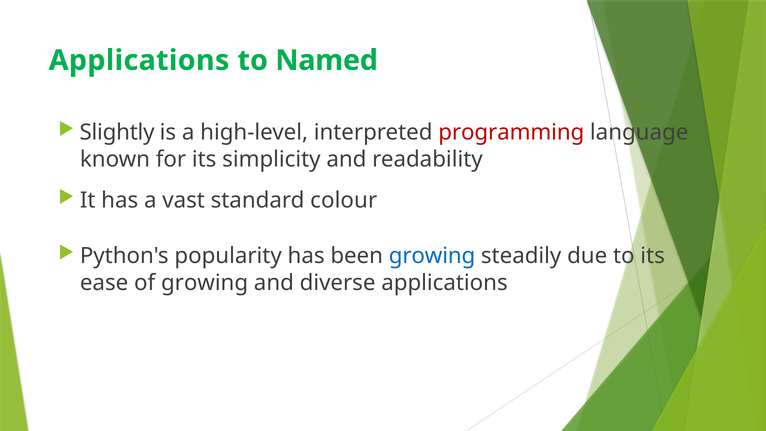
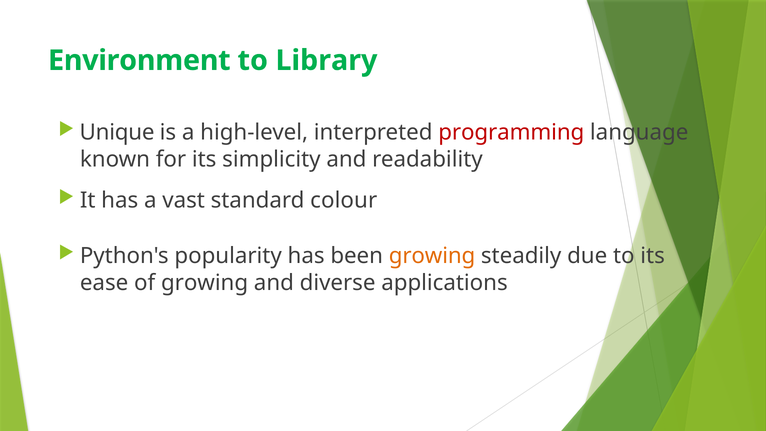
Applications: Applications -> Environment (139, 60)
Named: Named -> Library (326, 60)
Slightly: Slightly -> Unique (117, 133)
growing colour: blue -> orange (432, 256)
